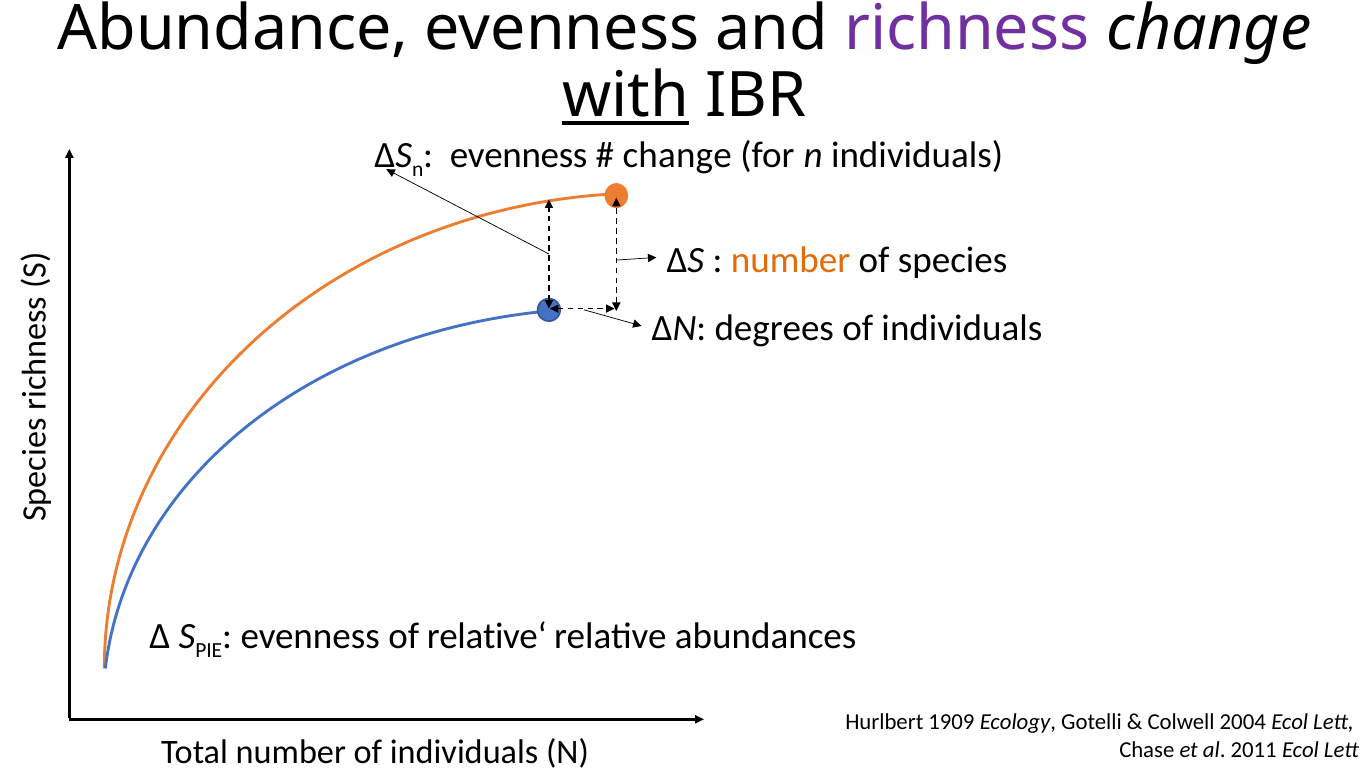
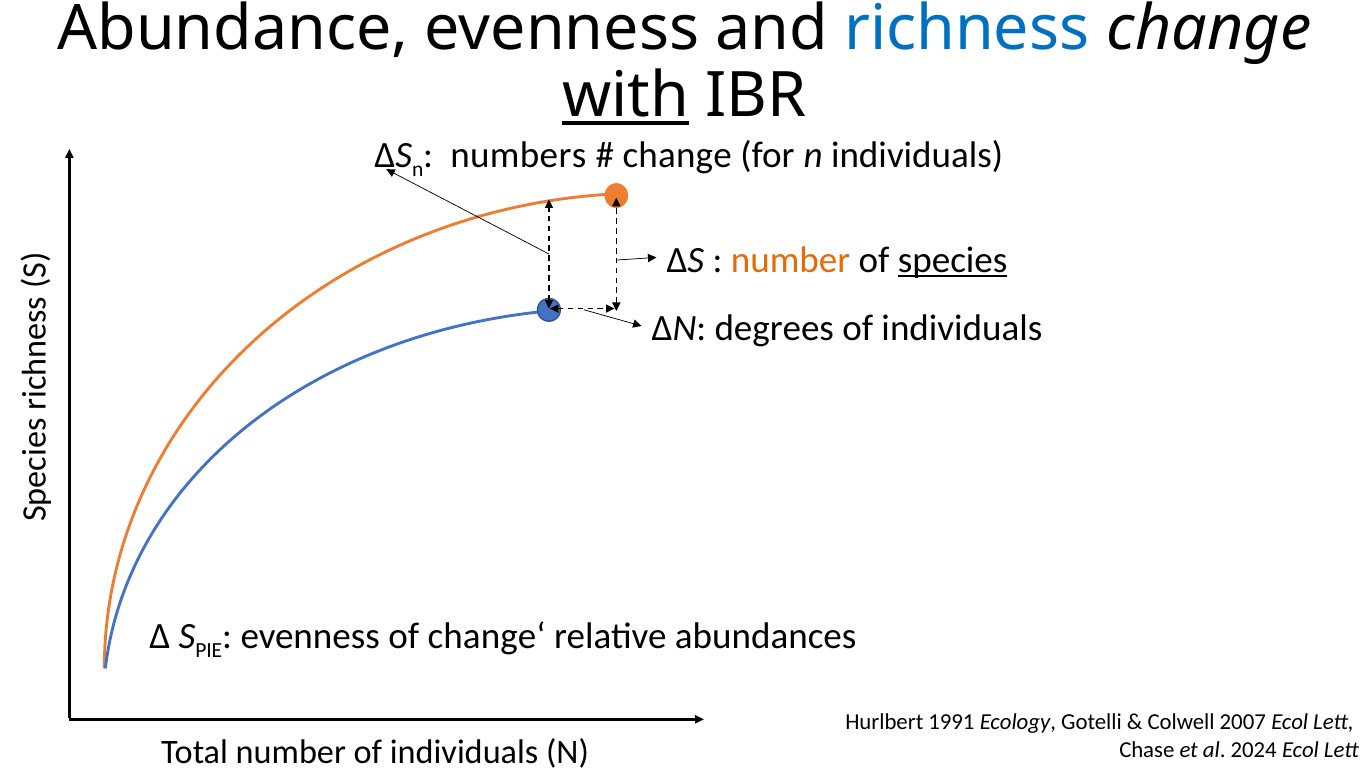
richness colour: purple -> blue (967, 28)
evenness: evenness -> numbers (518, 155)
species underline: none -> present (953, 260)
relative‘: relative‘ -> change‘ (487, 636)
1909: 1909 -> 1991 (951, 722)
2004: 2004 -> 2007 (1243, 722)
2011: 2011 -> 2024 (1254, 750)
